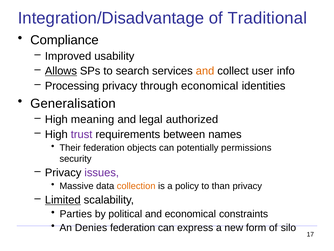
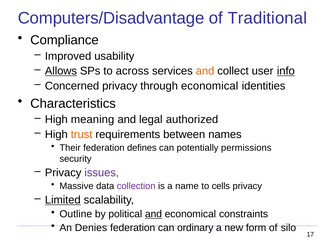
Integration/Disadvantage: Integration/Disadvantage -> Computers/Disadvantage (111, 18)
search: search -> across (132, 71)
info underline: none -> present (286, 71)
Processing: Processing -> Concerned (72, 86)
Generalisation: Generalisation -> Characteristics (73, 103)
trust colour: purple -> orange (82, 134)
objects: objects -> defines (142, 147)
collection colour: orange -> purple (136, 186)
policy: policy -> name (187, 186)
than: than -> cells (221, 186)
Parties: Parties -> Outline (76, 214)
and underline: none -> present (153, 214)
express: express -> ordinary (195, 227)
